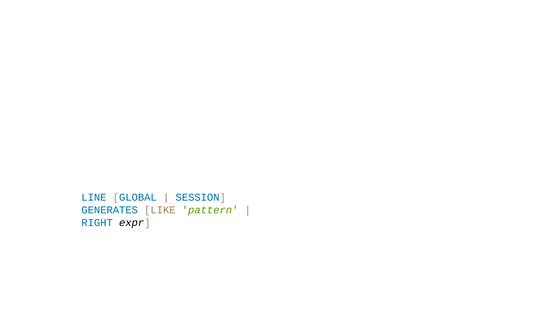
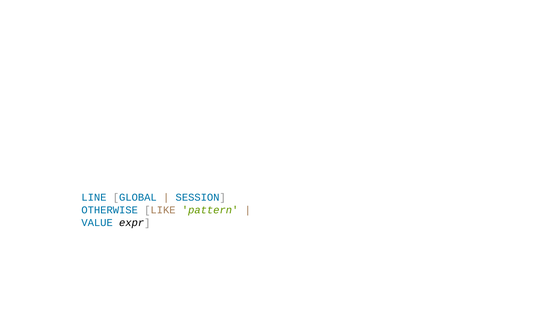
GENERATES: GENERATES -> OTHERWISE (110, 210)
RIGHT: RIGHT -> VALUE (97, 223)
